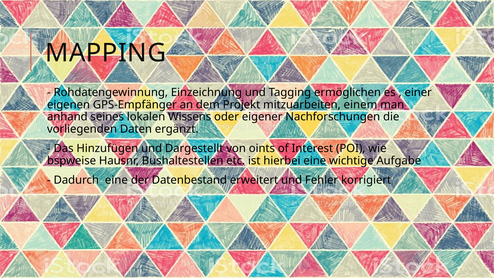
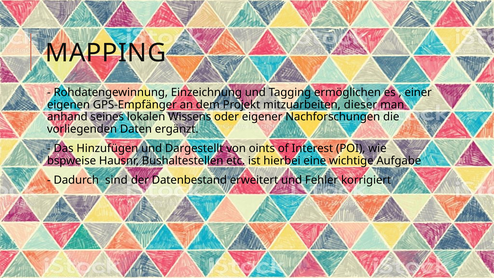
einem: einem -> dieser (360, 105)
Dadurch eine: eine -> sind (116, 180)
